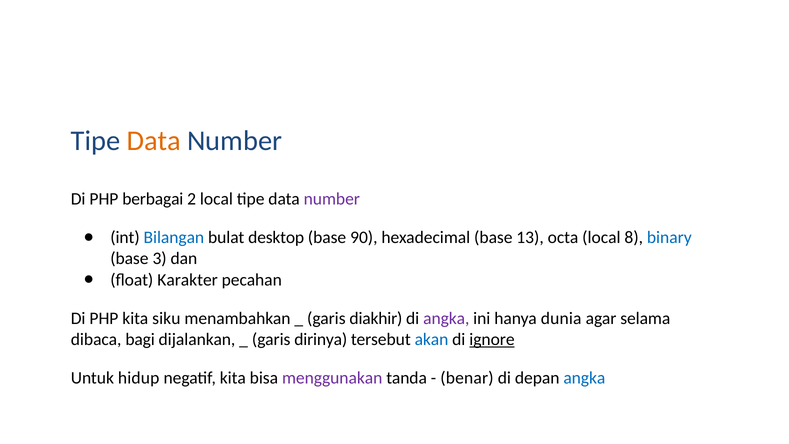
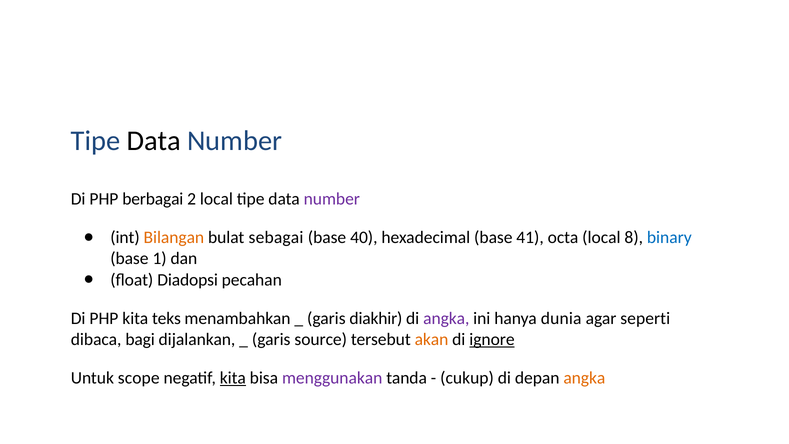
Data colour: orange -> black (154, 141)
Bilangan colour: blue -> orange (174, 238)
desktop: desktop -> sebagai (276, 238)
90: 90 -> 40 (364, 238)
13: 13 -> 41 (530, 238)
3: 3 -> 1 (160, 259)
Karakter: Karakter -> Diadopsi (188, 280)
siku: siku -> teks (166, 318)
selama: selama -> seperti (645, 318)
dirinya: dirinya -> source (321, 339)
akan colour: blue -> orange (432, 339)
hidup: hidup -> scope (139, 378)
kita underline: none -> present (233, 378)
benar: benar -> cukup (467, 378)
angka colour: blue -> orange (584, 378)
